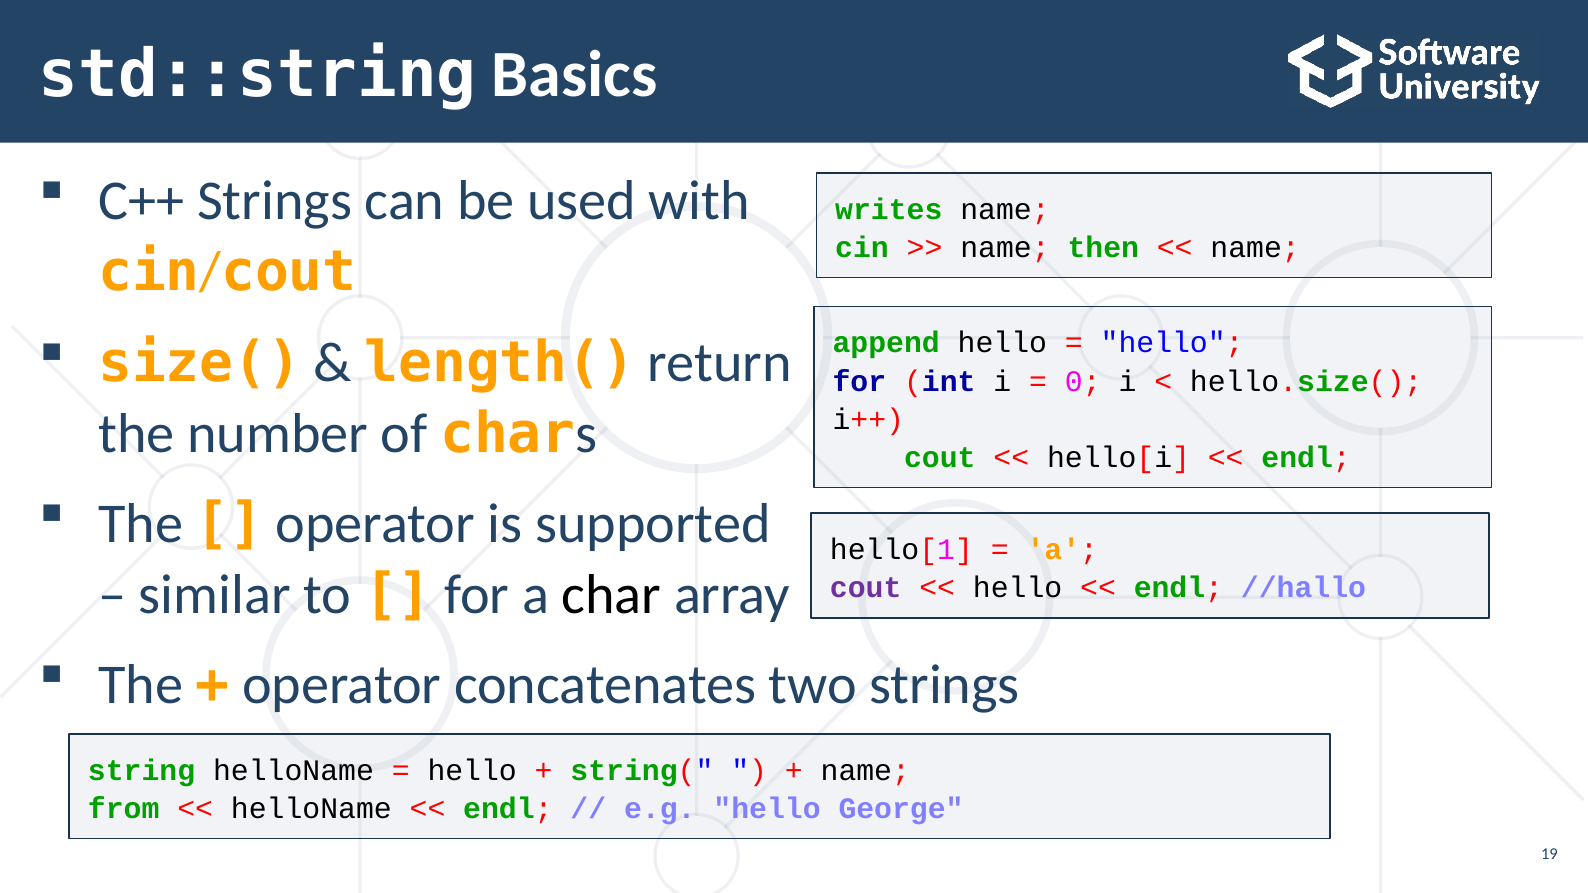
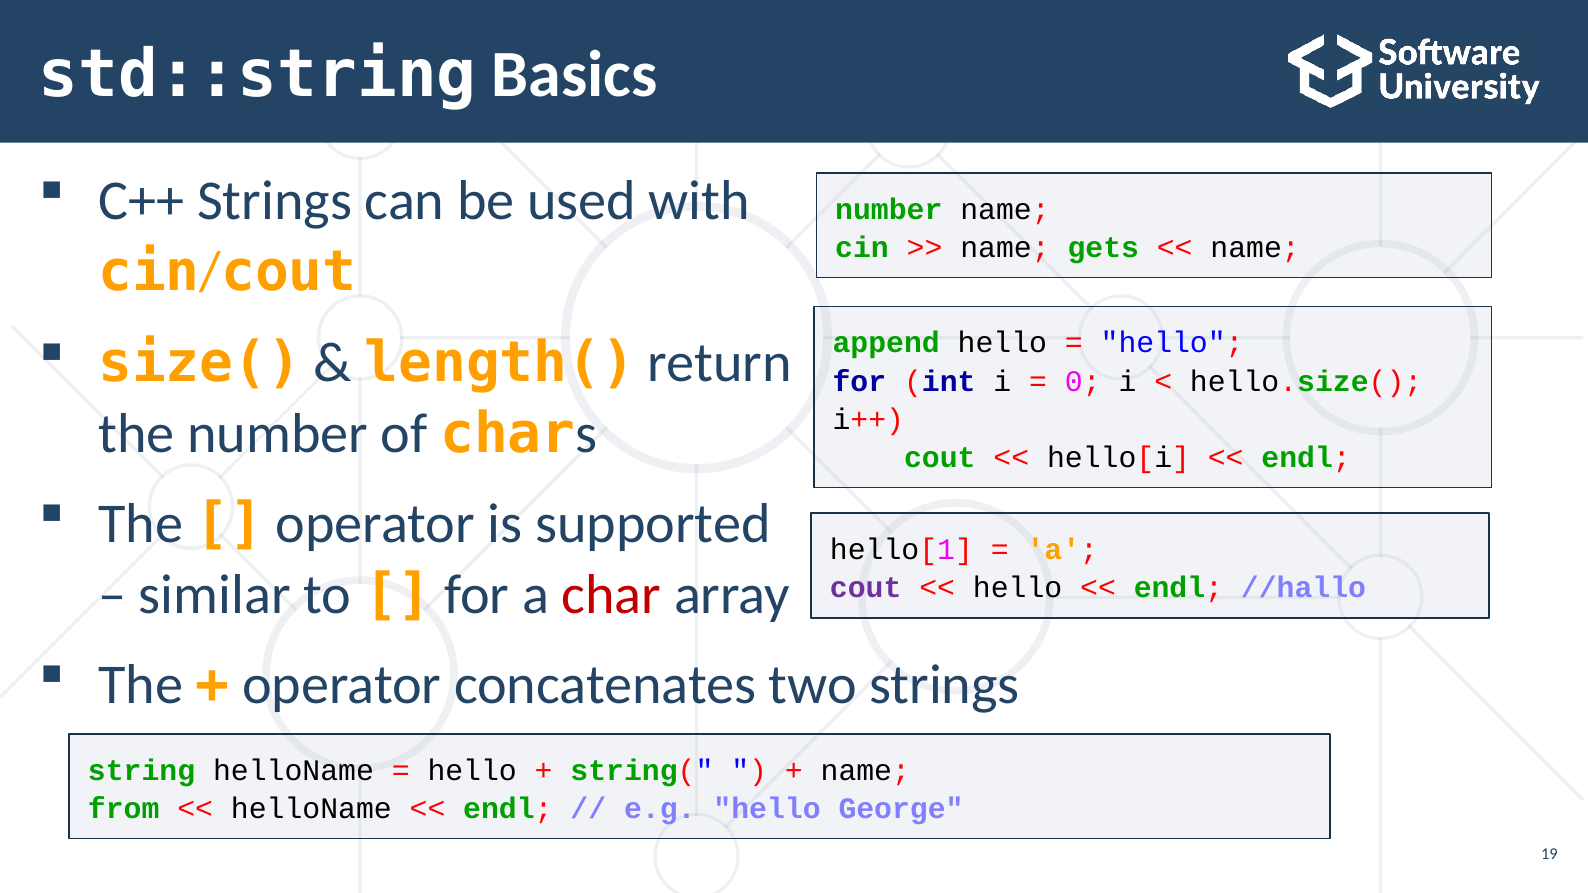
writes: writes -> number (889, 210)
then: then -> gets (1103, 248)
char colour: black -> red (612, 595)
